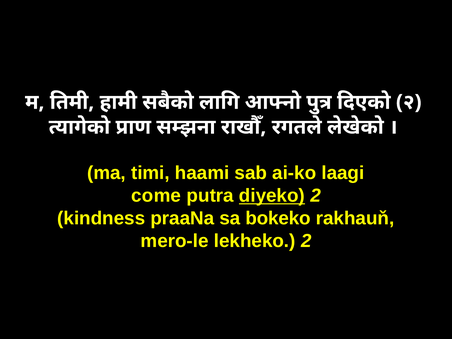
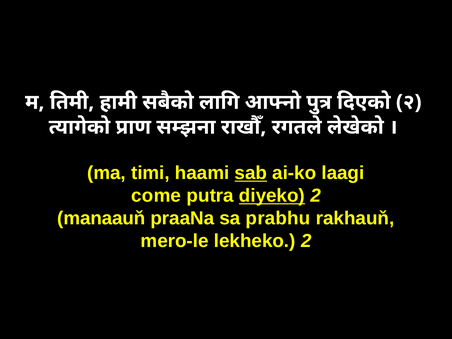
sab underline: none -> present (251, 173)
kindness: kindness -> manaauň (101, 218)
bokeko: bokeko -> prabhu (278, 218)
